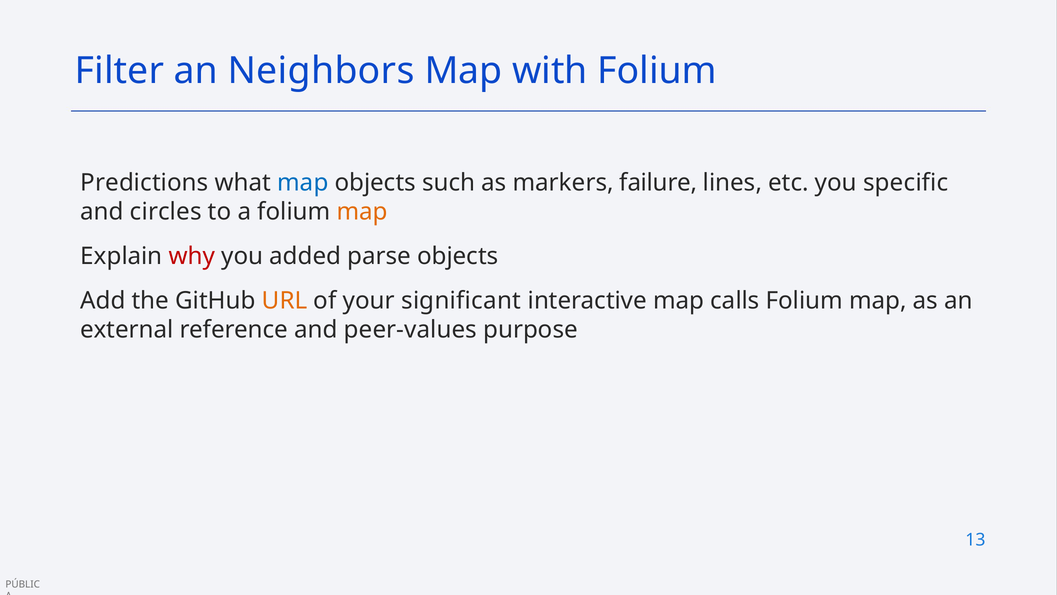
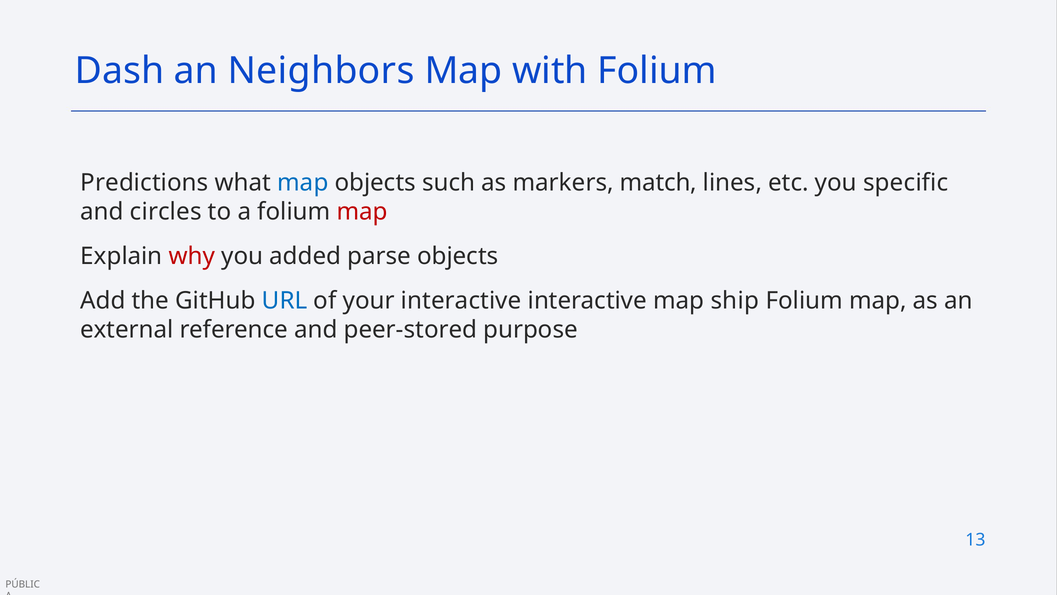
Filter: Filter -> Dash (119, 71)
failure: failure -> match (658, 183)
map colour: orange -> red (362, 212)
URL colour: orange -> blue (285, 301)
your significant: significant -> interactive (461, 301)
calls: calls -> ship (735, 301)
peer-values: peer-values -> peer-stored (411, 330)
